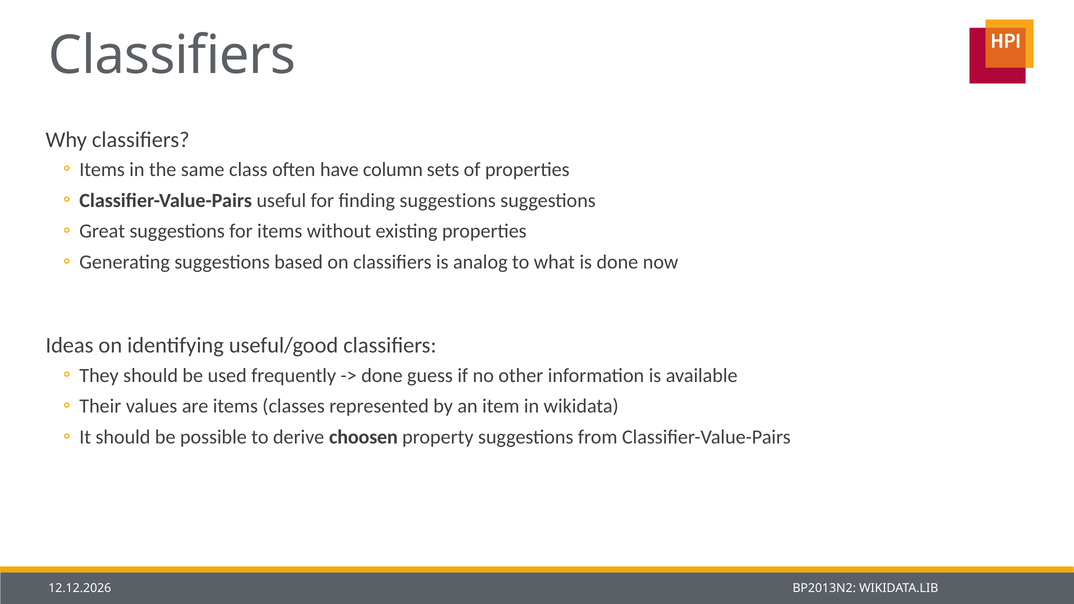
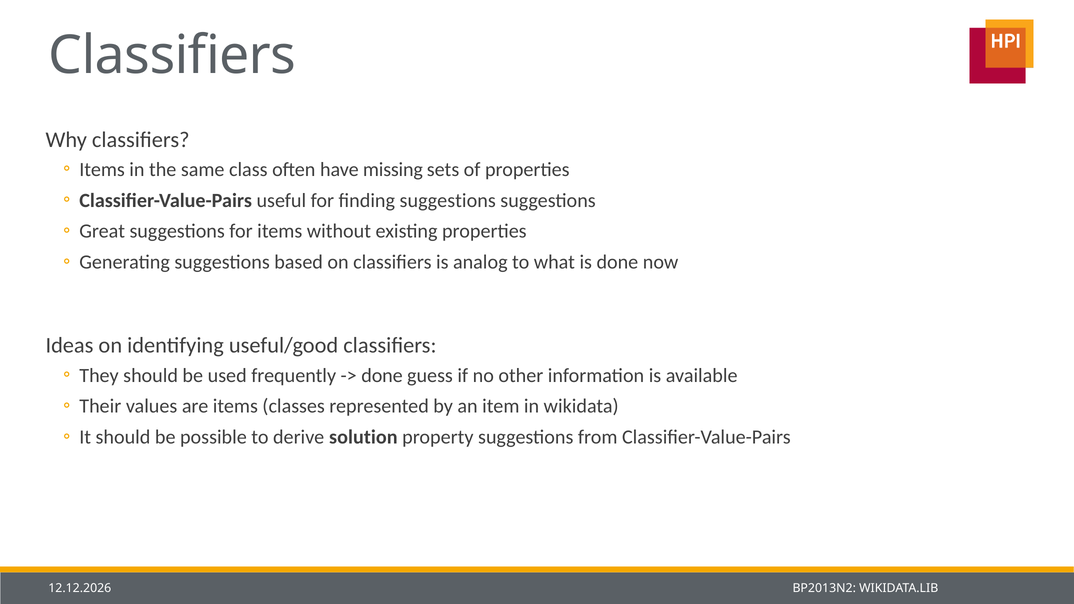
column: column -> missing (393, 170)
choosen: choosen -> solution (363, 437)
